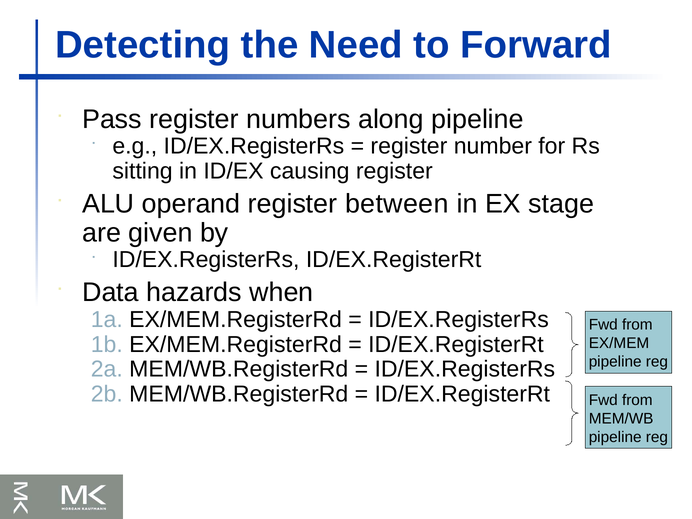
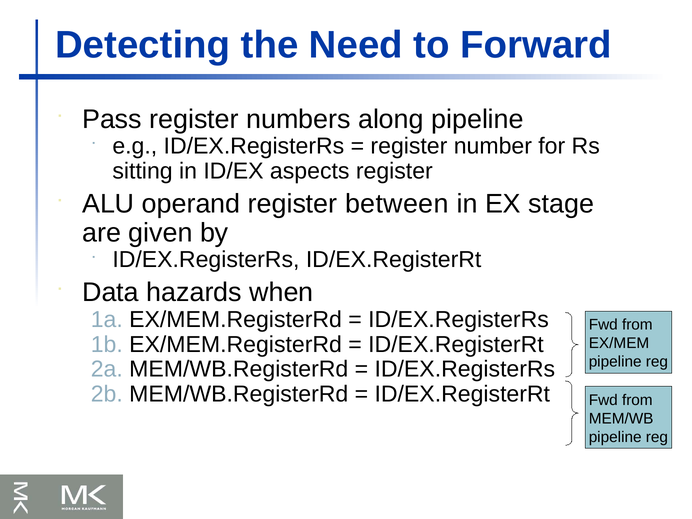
causing: causing -> aspects (310, 171)
